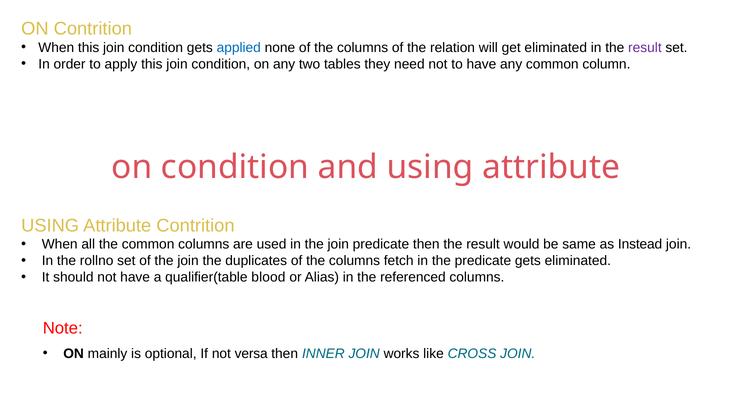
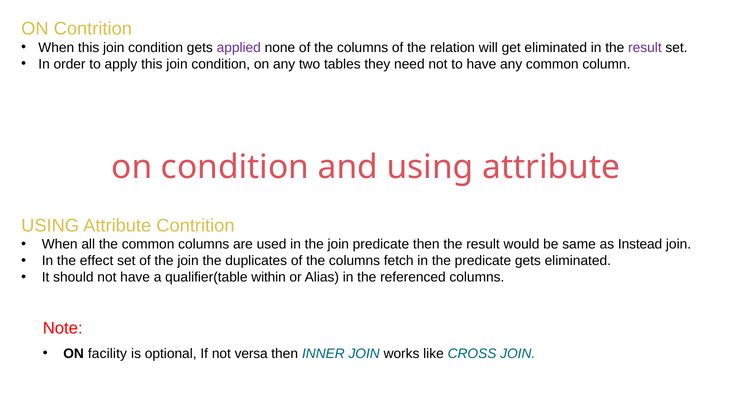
applied colour: blue -> purple (239, 48)
rollno: rollno -> effect (97, 261)
blood: blood -> within (269, 277)
mainly: mainly -> facility (107, 353)
